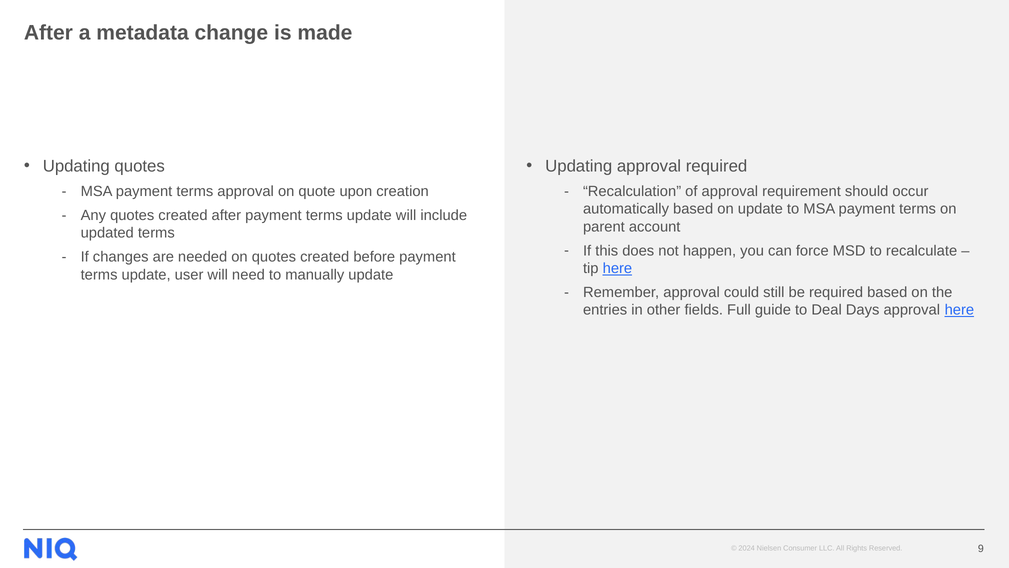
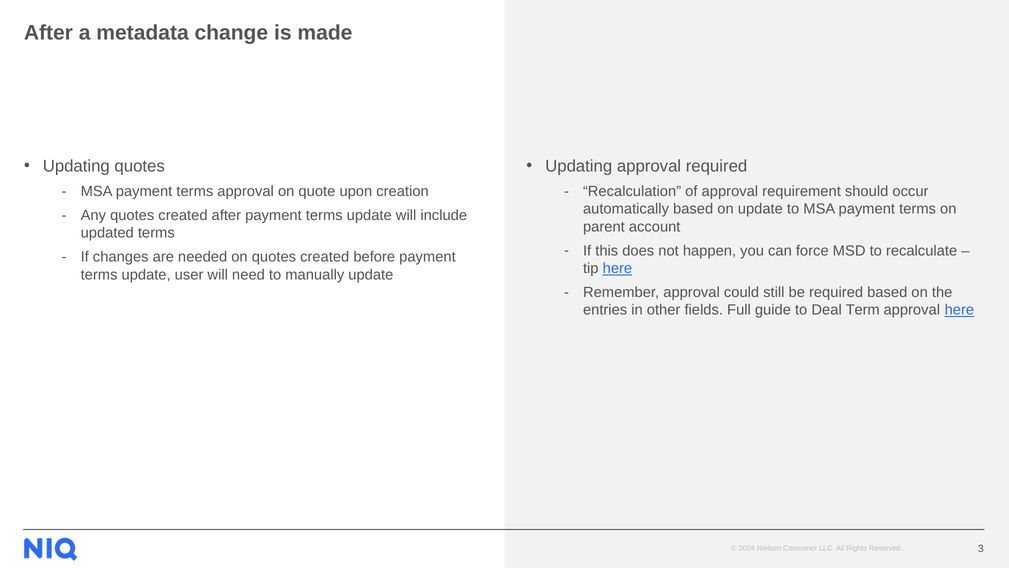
Days: Days -> Term (863, 310)
9: 9 -> 3 (981, 548)
